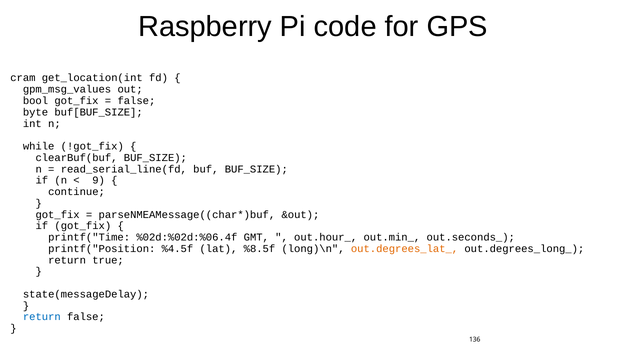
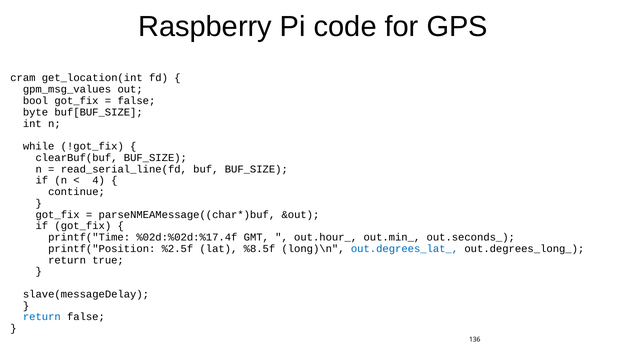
9: 9 -> 4 (99, 180)
%02d:%02d:%06.4f: %02d:%02d:%06.4f -> %02d:%02d:%17.4f (187, 237)
%4.5f: %4.5f -> %2.5f (177, 249)
out.degrees_lat_ colour: orange -> blue (405, 249)
state(messageDelay: state(messageDelay -> slave(messageDelay (86, 294)
